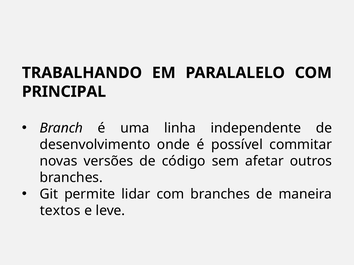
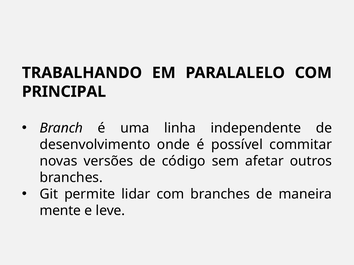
textos: textos -> mente (60, 211)
